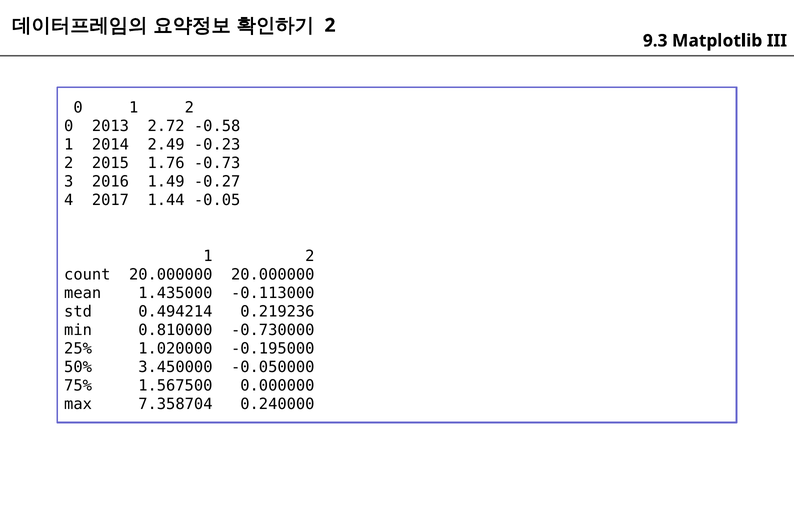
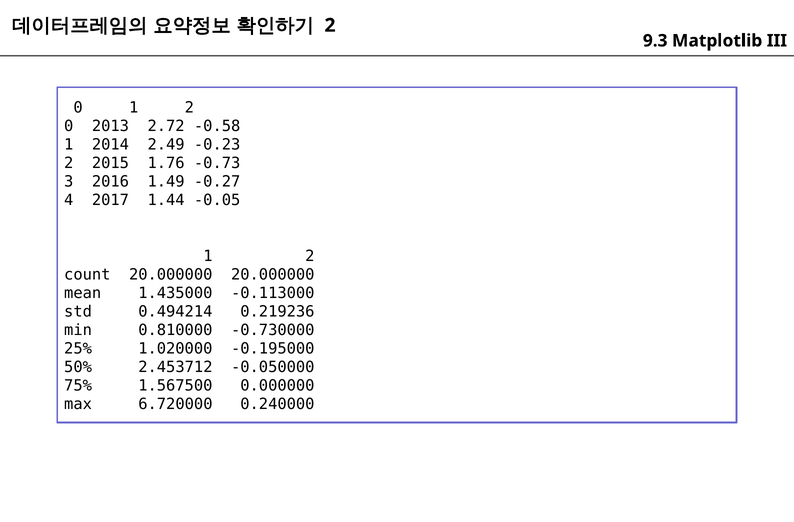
3.450000: 3.450000 -> 2.453712 (175, 367)
7.358704: 7.358704 -> 6.720000 (175, 404)
